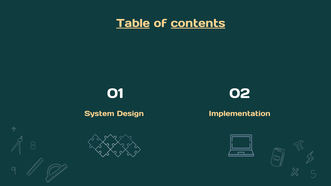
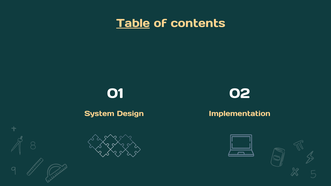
contents underline: present -> none (198, 23)
